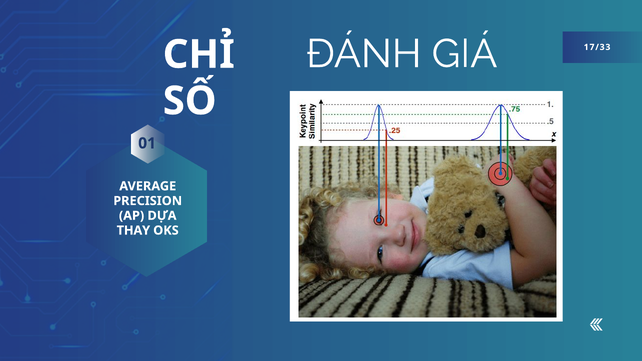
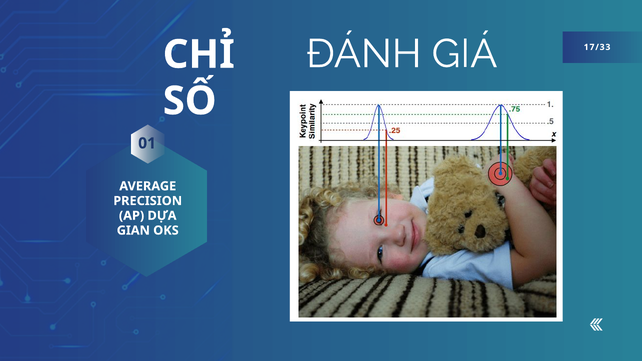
THAY: THAY -> GIAN (133, 231)
